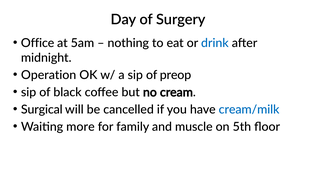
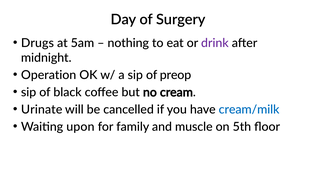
Office: Office -> Drugs (37, 43)
drink colour: blue -> purple (215, 43)
Surgical: Surgical -> Urinate (42, 110)
more: more -> upon (80, 127)
